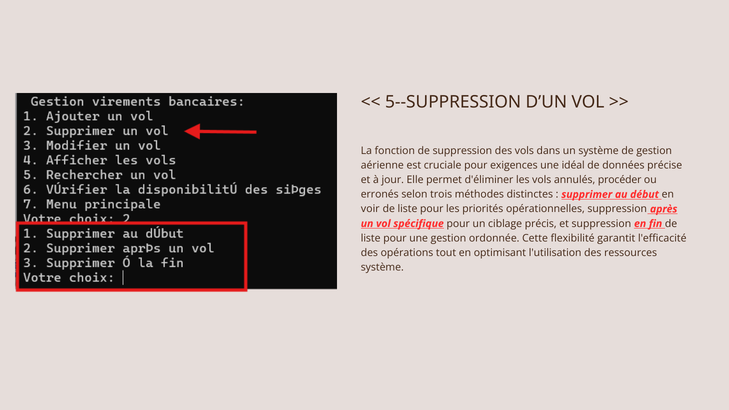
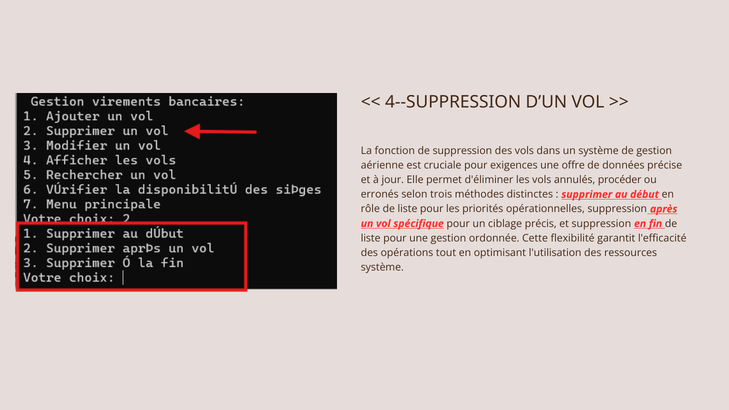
5--SUPPRESSION: 5--SUPPRESSION -> 4--SUPPRESSION (453, 102)
idéal: idéal -> offre (573, 165)
voir: voir -> rôle (370, 209)
